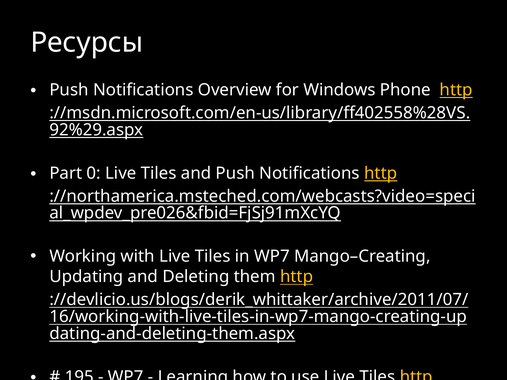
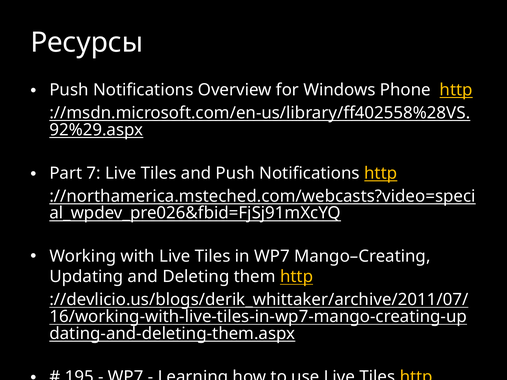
0: 0 -> 7 (94, 173)
